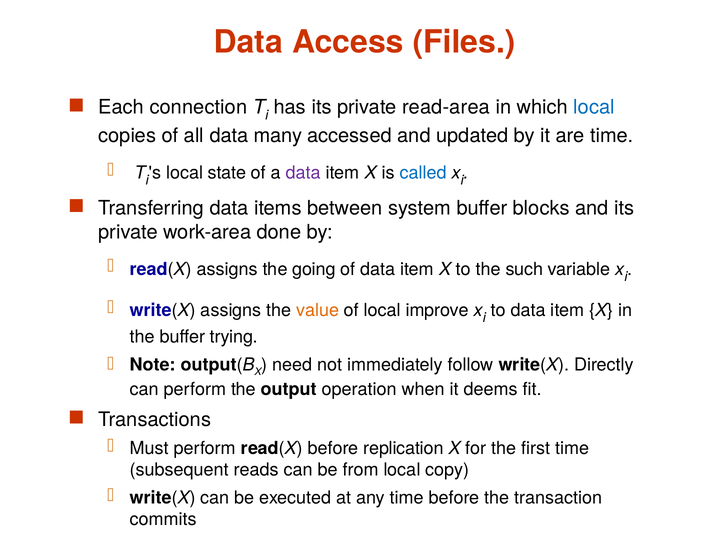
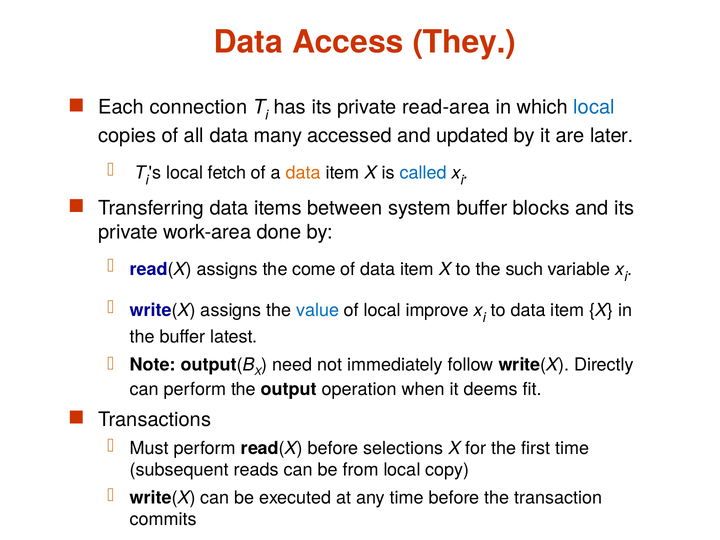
Files: Files -> They (464, 42)
are time: time -> later (612, 136)
state: state -> fetch (227, 173)
data colour: purple -> orange (303, 173)
going: going -> come (314, 269)
value colour: orange -> blue (318, 310)
trying: trying -> latest (234, 337)
replication: replication -> selections (403, 448)
